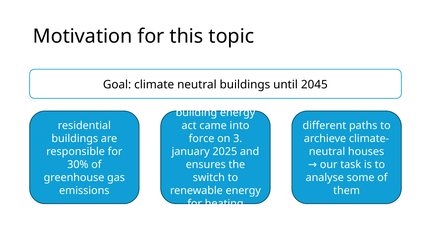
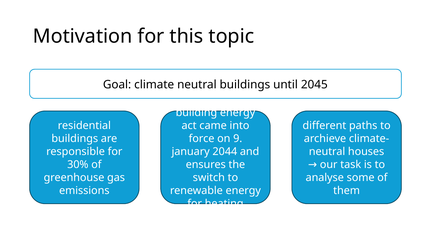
3: 3 -> 9 (238, 138)
2025: 2025 -> 2044 (225, 151)
